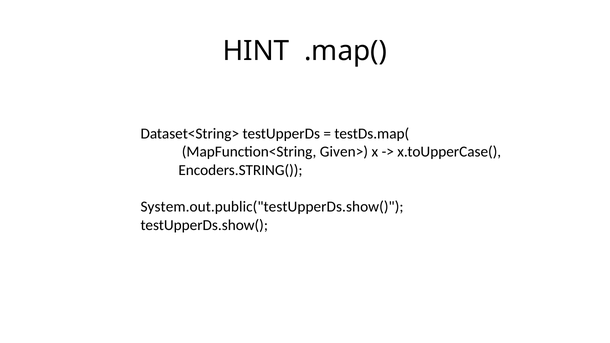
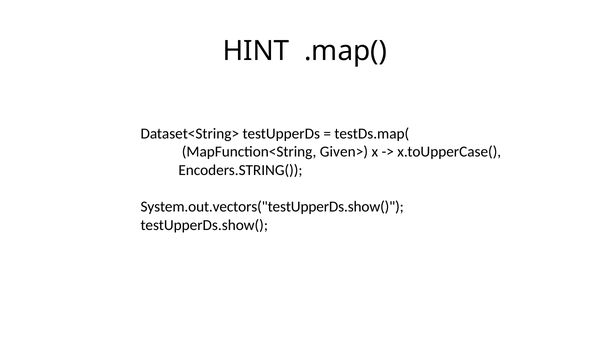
System.out.public("testUpperDs.show(: System.out.public("testUpperDs.show( -> System.out.vectors("testUpperDs.show( (272, 207)
